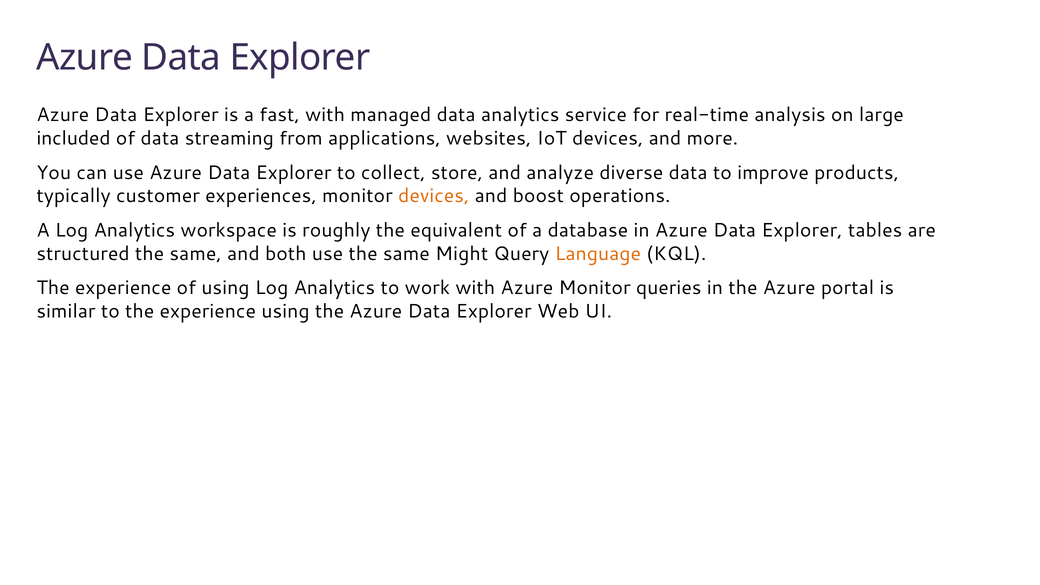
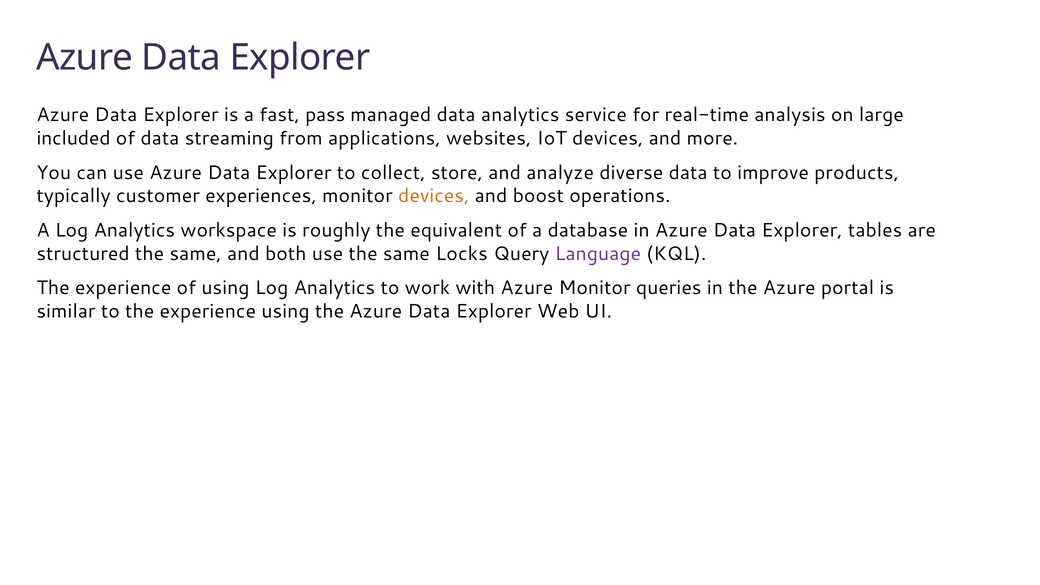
fast with: with -> pass (325, 115)
Might: Might -> Locks (462, 254)
Language colour: orange -> purple (598, 254)
